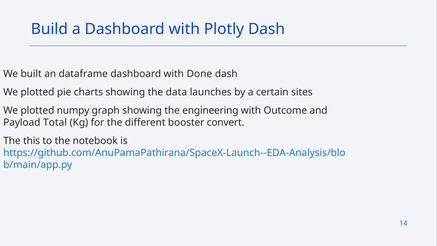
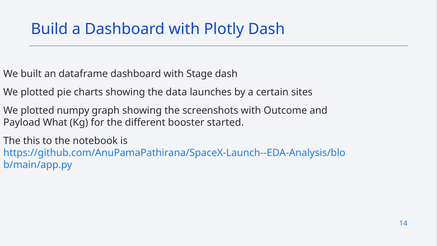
Done: Done -> Stage (199, 74)
engineering: engineering -> screenshots (210, 111)
Total: Total -> What (55, 123)
convert: convert -> started (225, 123)
